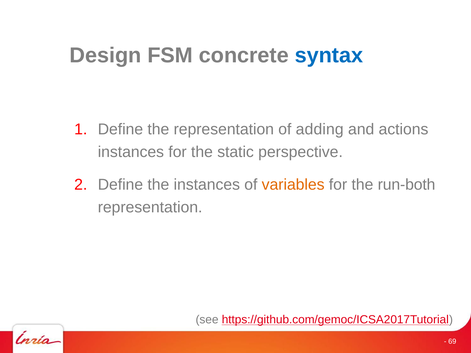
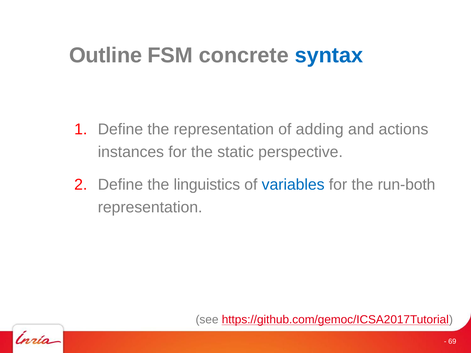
Design: Design -> Outline (106, 55)
the instances: instances -> linguistics (207, 185)
variables colour: orange -> blue (293, 185)
